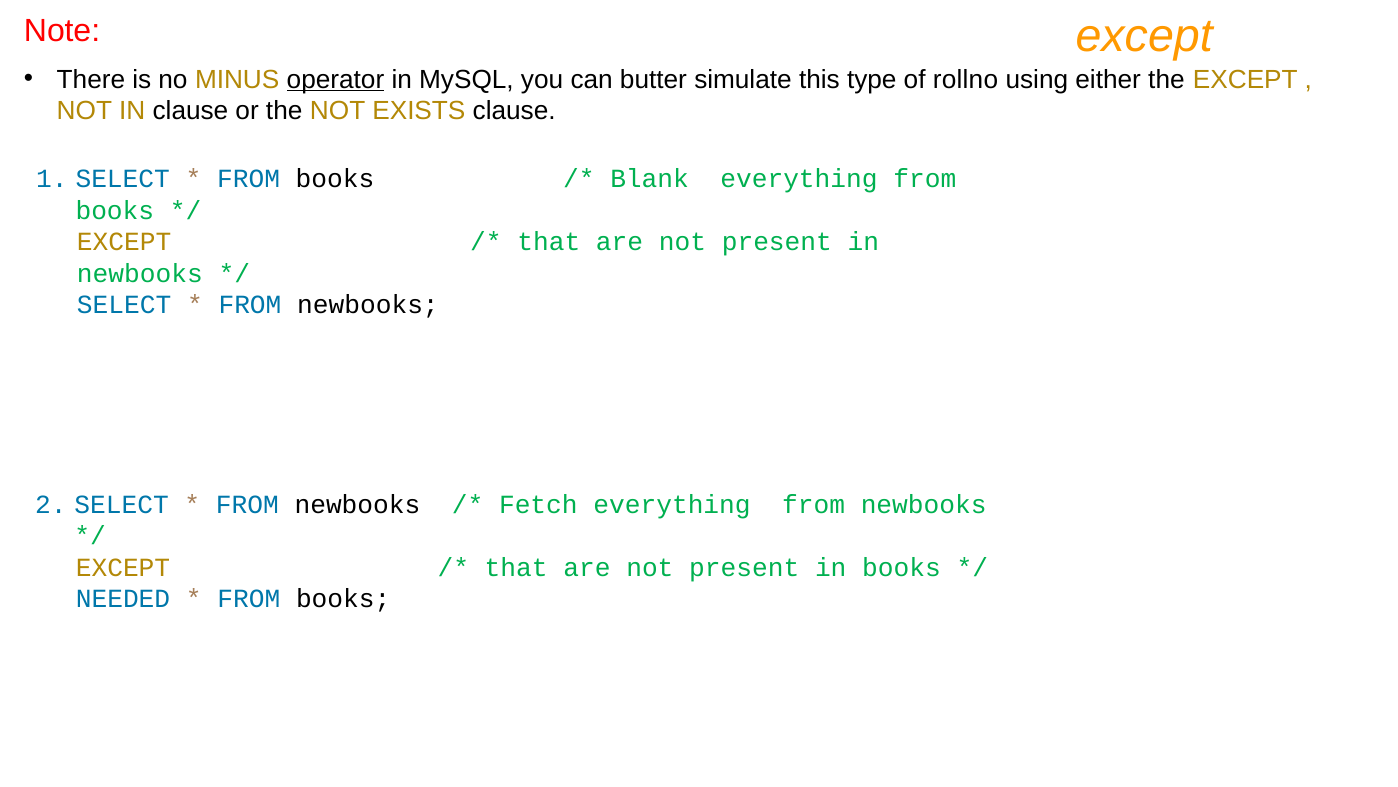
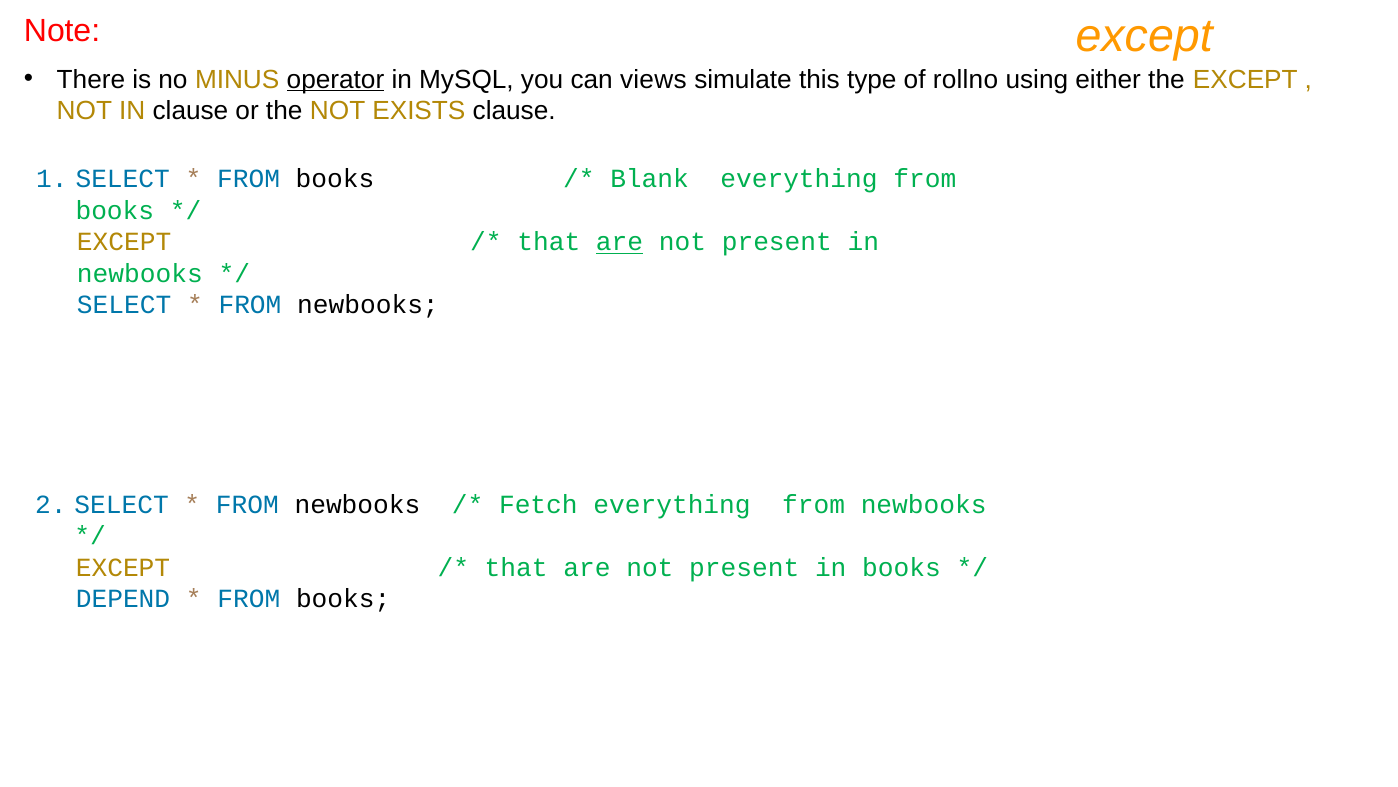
butter: butter -> views (653, 79)
are underline: none -> present (620, 242)
NEEDED: NEEDED -> DEPEND (123, 598)
